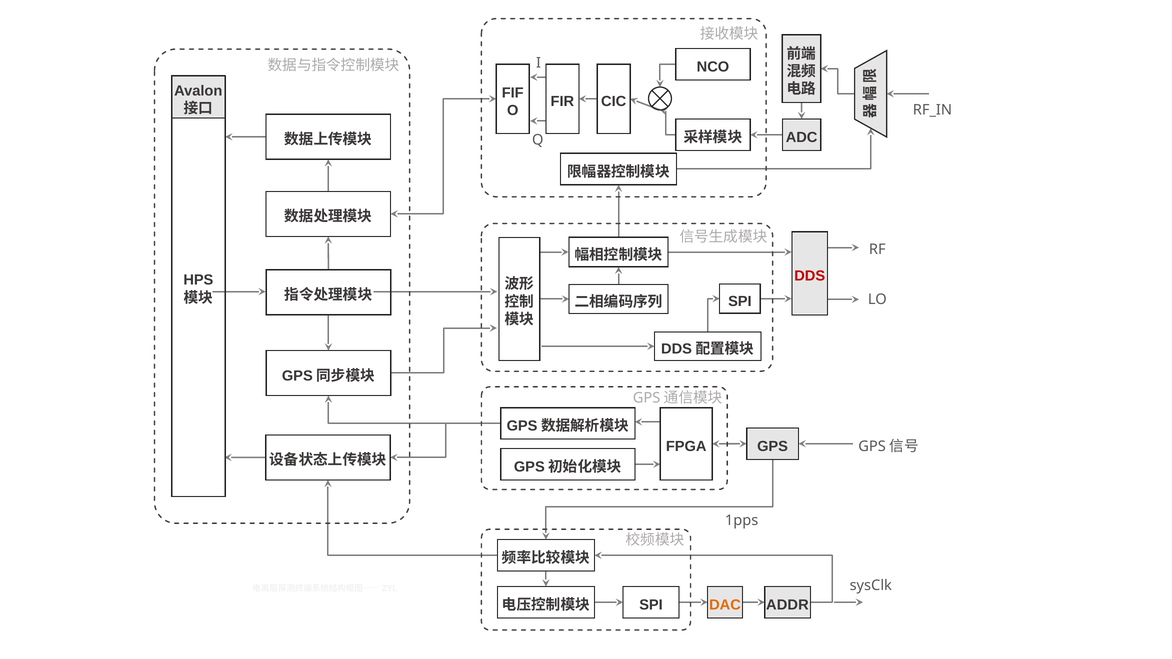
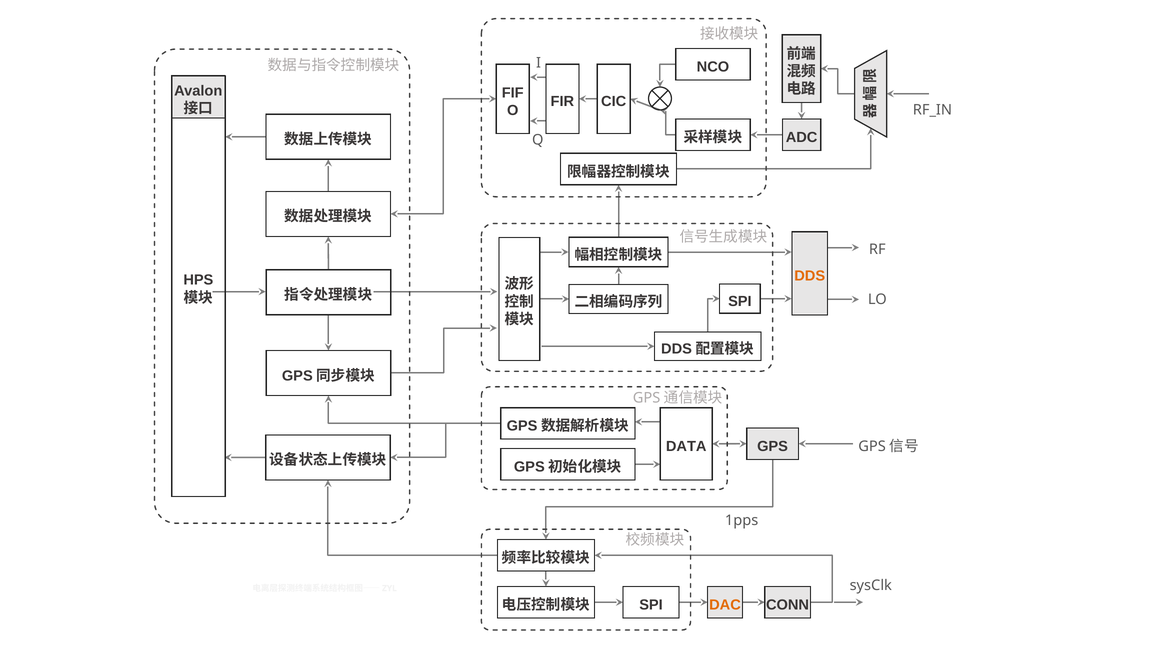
DDS colour: red -> orange (810, 276)
FPGA: FPGA -> DATA (686, 447)
ADDR: ADDR -> CONN (788, 605)
